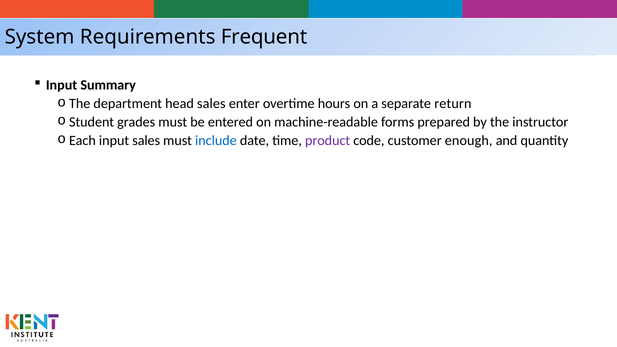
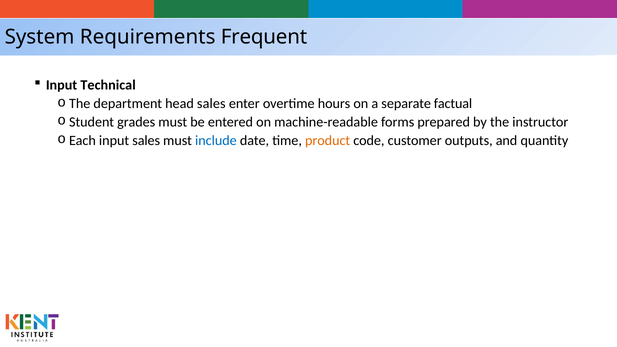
Summary: Summary -> Technical (108, 85)
return: return -> factual (453, 104)
product colour: purple -> orange (328, 141)
enough: enough -> outputs (469, 141)
